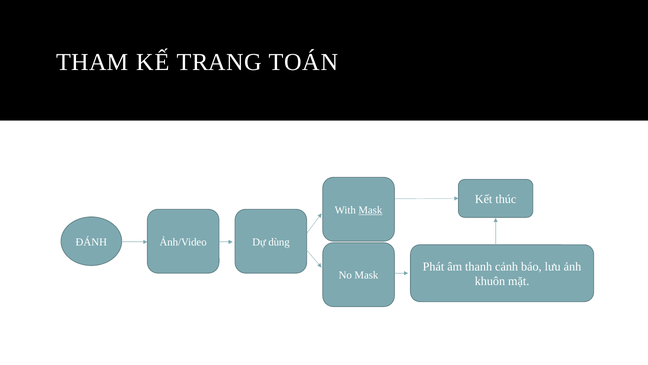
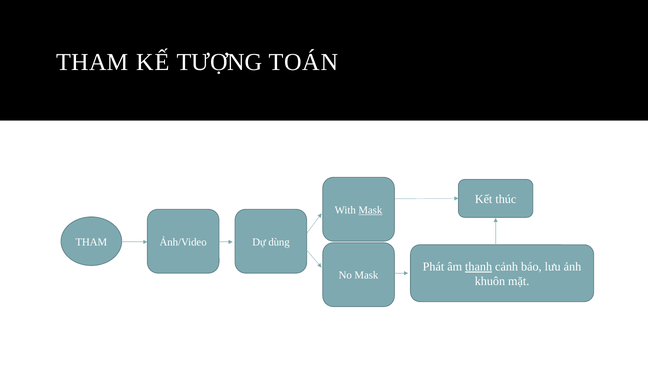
TRANG: TRANG -> TƯỢNG (220, 62)
ĐÁNH: ĐÁNH -> THAM (91, 242)
thanh underline: none -> present (479, 266)
